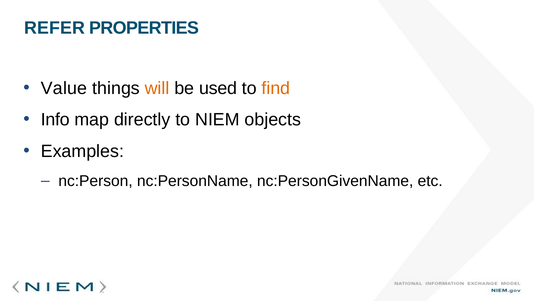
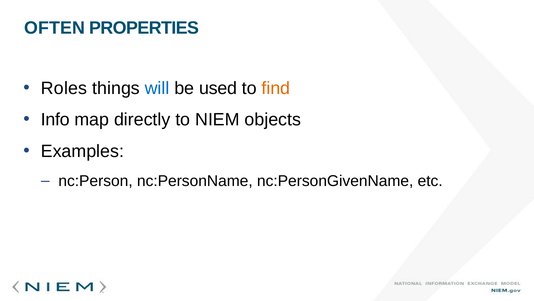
REFER: REFER -> OFTEN (55, 28)
Value: Value -> Roles (64, 88)
will colour: orange -> blue (157, 88)
